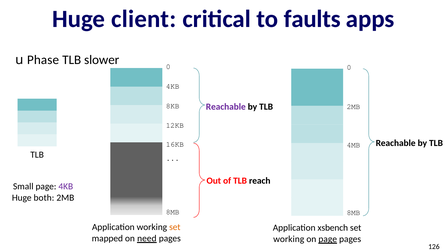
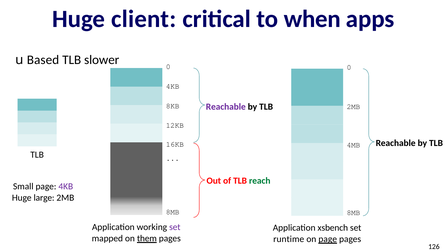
faults: faults -> when (312, 19)
Phase: Phase -> Based (43, 60)
reach colour: black -> green (260, 181)
both: both -> large (44, 198)
set colour: orange -> purple (175, 228)
need: need -> them (147, 239)
working: working -> runtime (289, 239)
